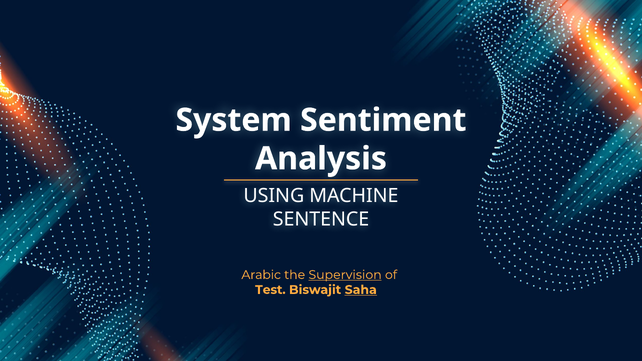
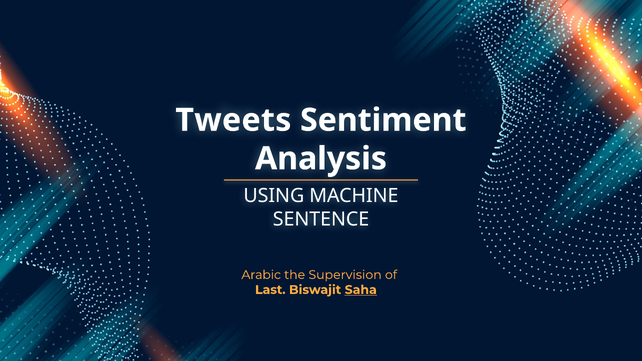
System: System -> Tweets (233, 120)
Supervision underline: present -> none (345, 275)
Test: Test -> Last (270, 290)
